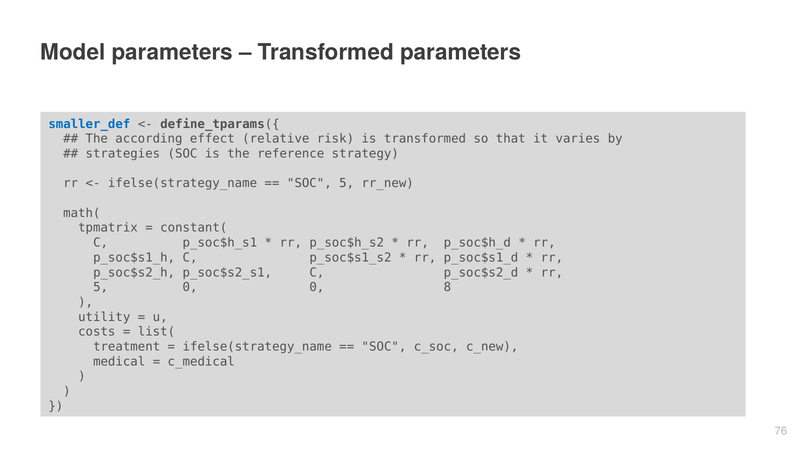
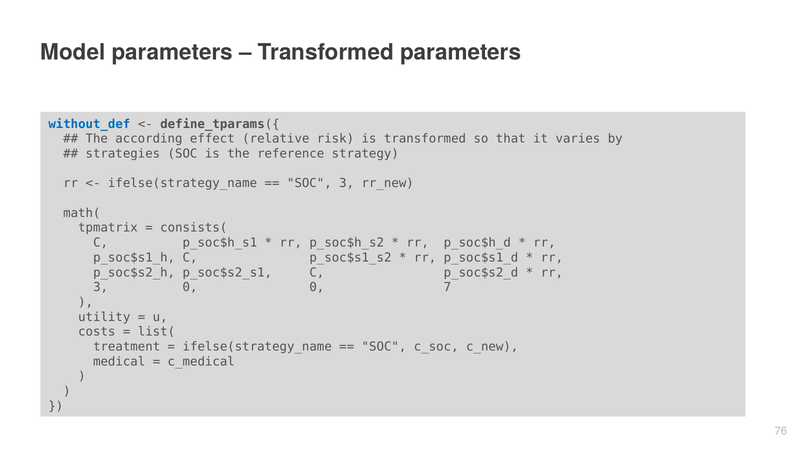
smaller_def: smaller_def -> without_def (89, 124)
SOC 5: 5 -> 3 (347, 183)
constant(: constant( -> consists( (194, 228)
5: 5 -> 3 (101, 287)
8: 8 -> 7 (447, 287)
